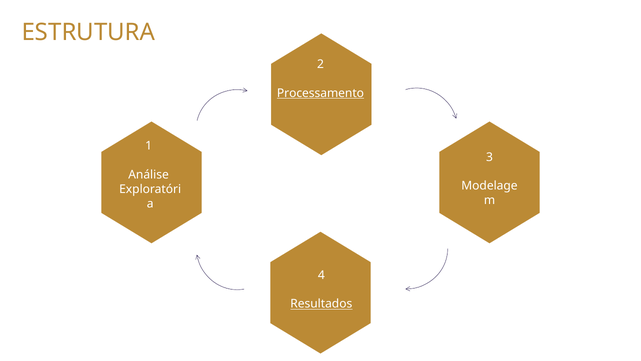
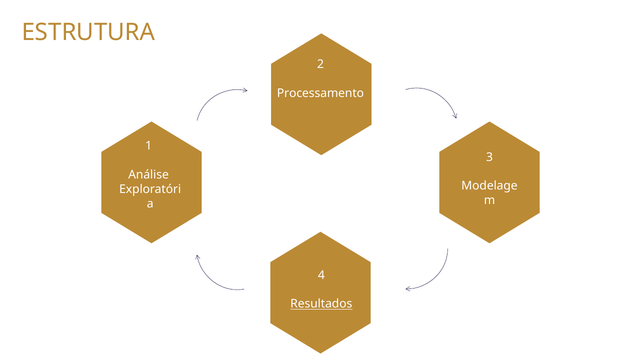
Processamento underline: present -> none (320, 93)
